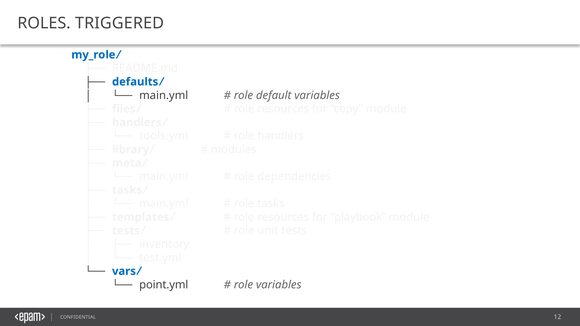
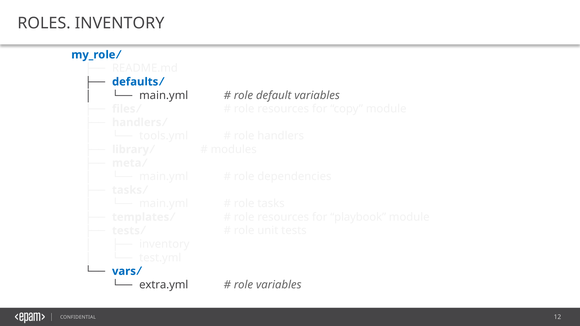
ROLES TRIGGERED: TRIGGERED -> INVENTORY (120, 23)
point.yml: point.yml -> extra.yml (164, 285)
